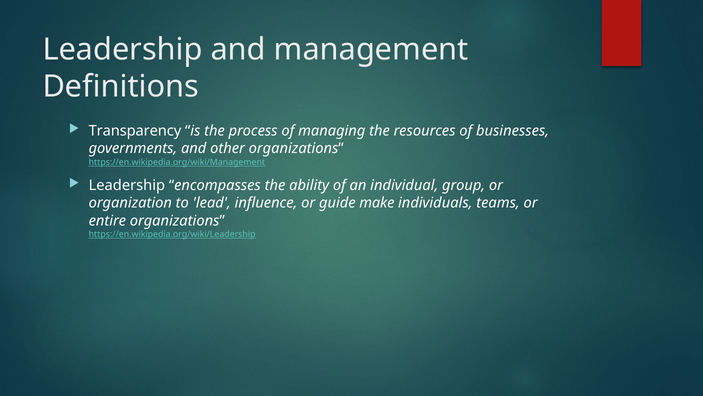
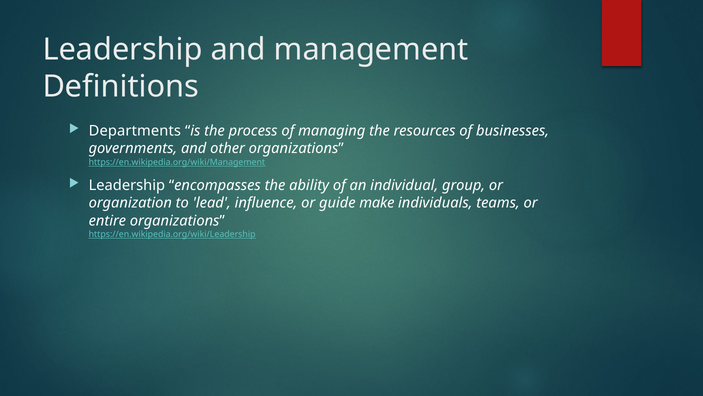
Transparency: Transparency -> Departments (135, 131)
